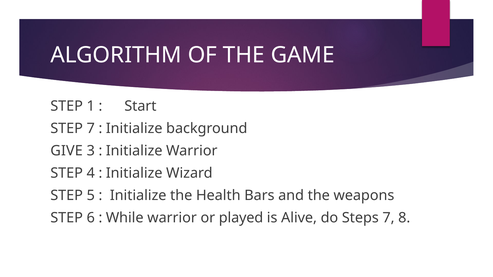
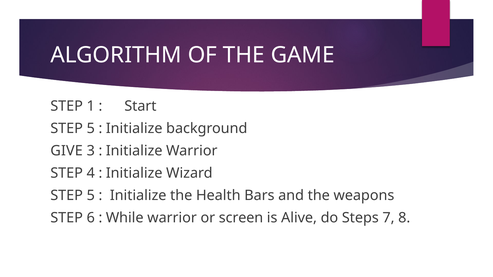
7: 7 -> 5 (91, 129)
played: played -> screen (241, 218)
